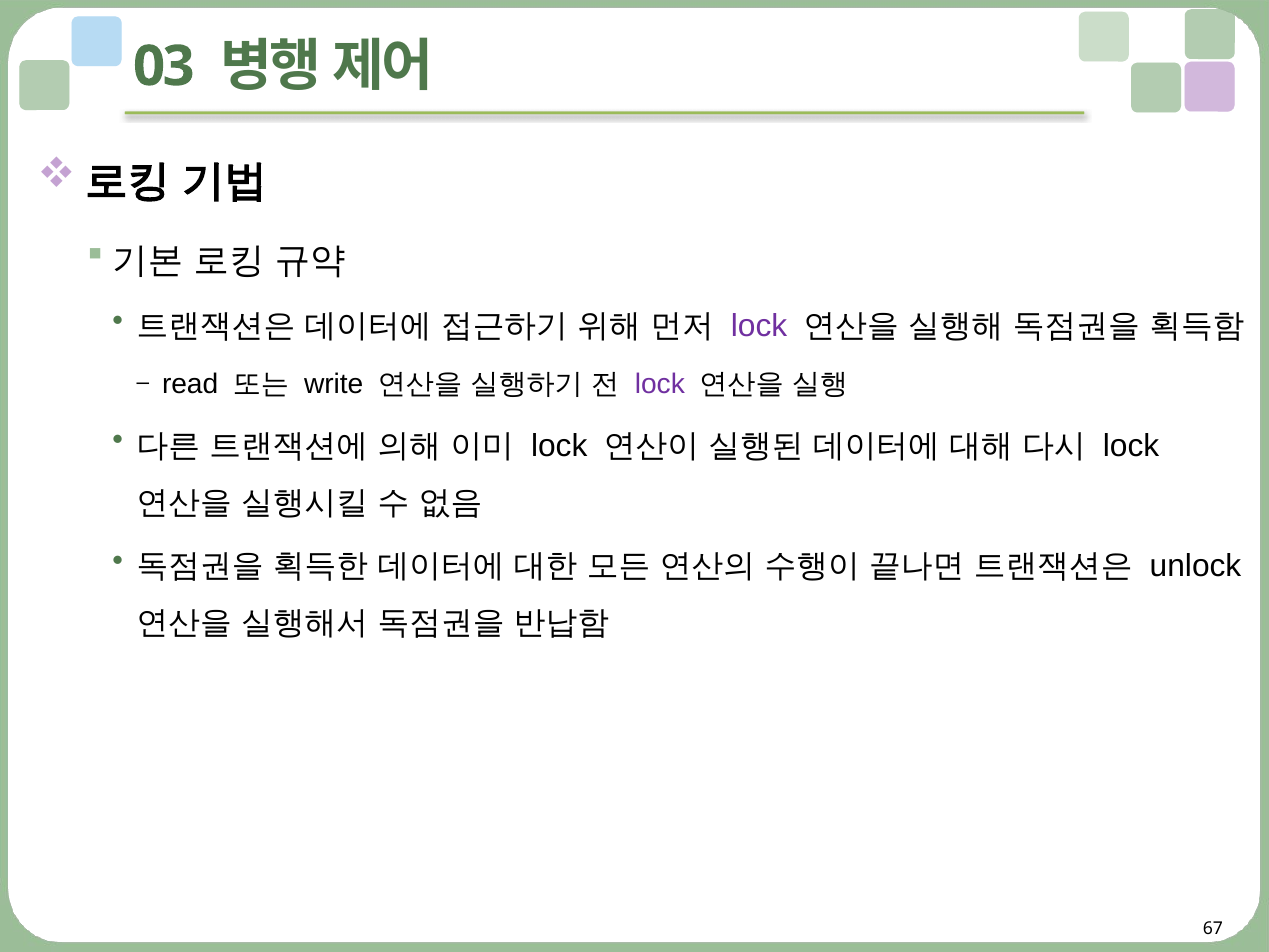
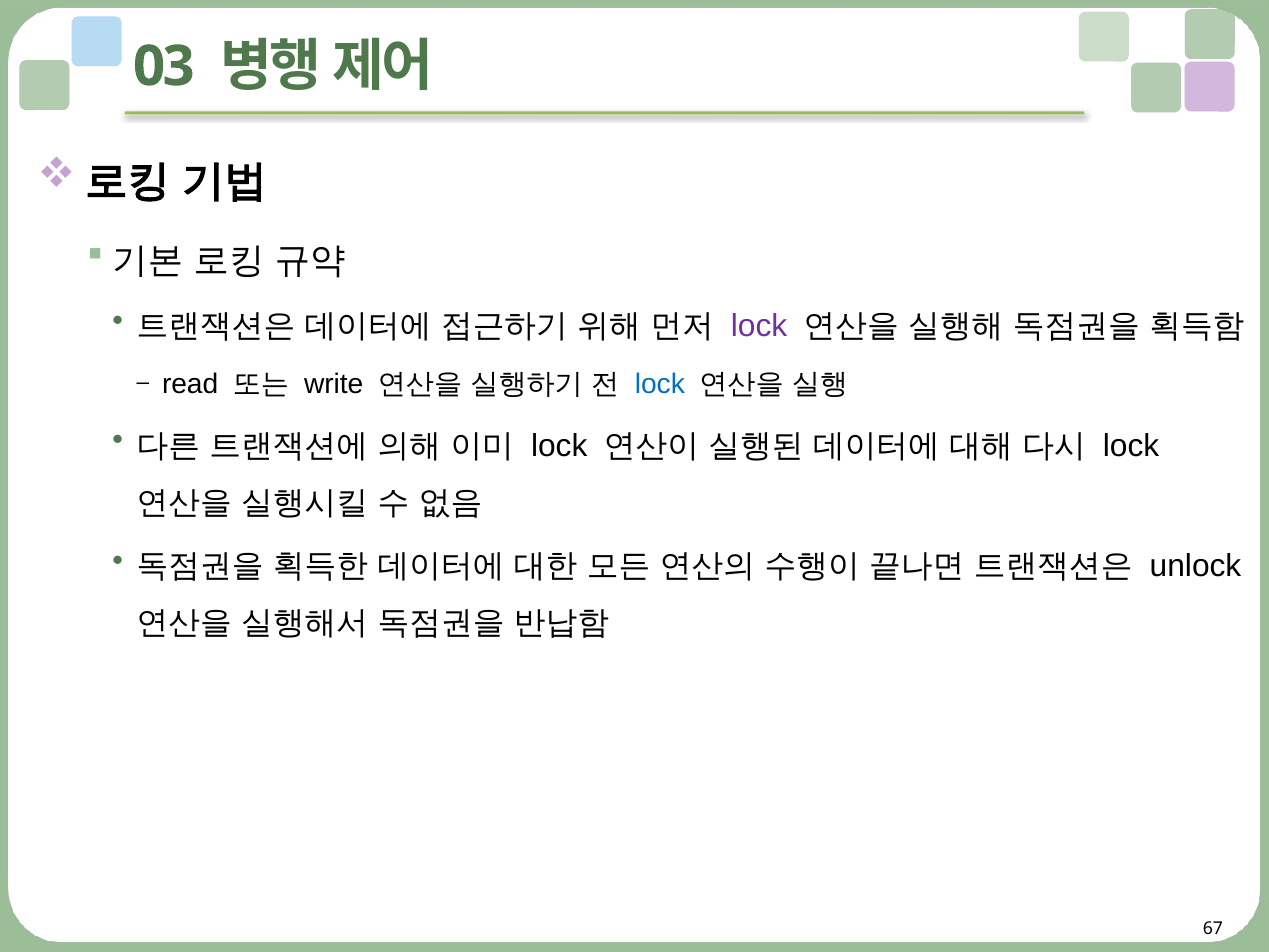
lock colour: purple -> blue (660, 384)
